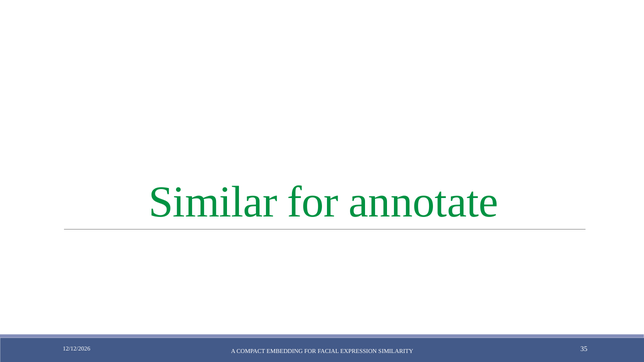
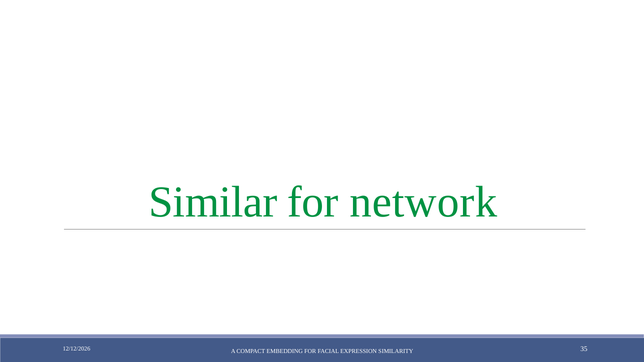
annotate: annotate -> network (423, 202)
